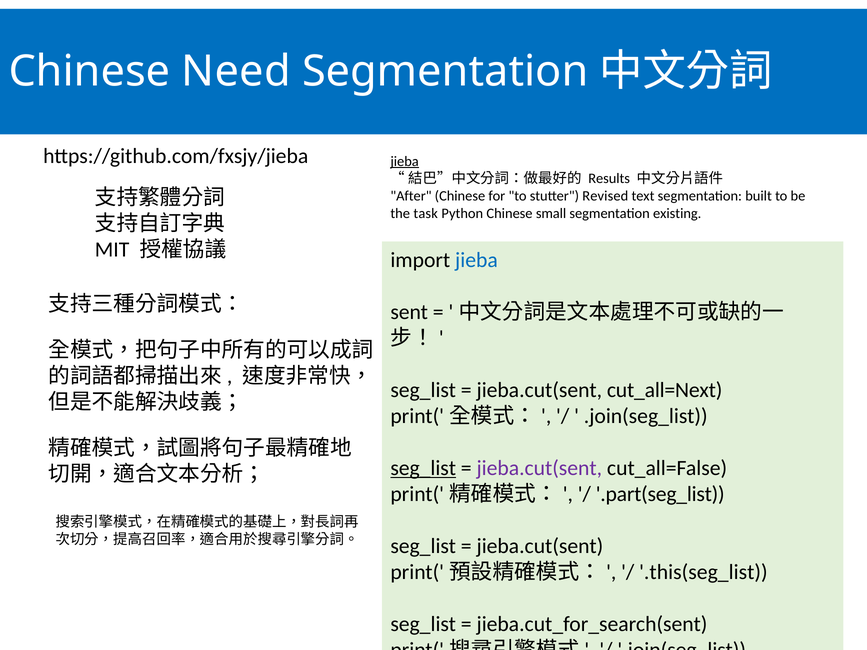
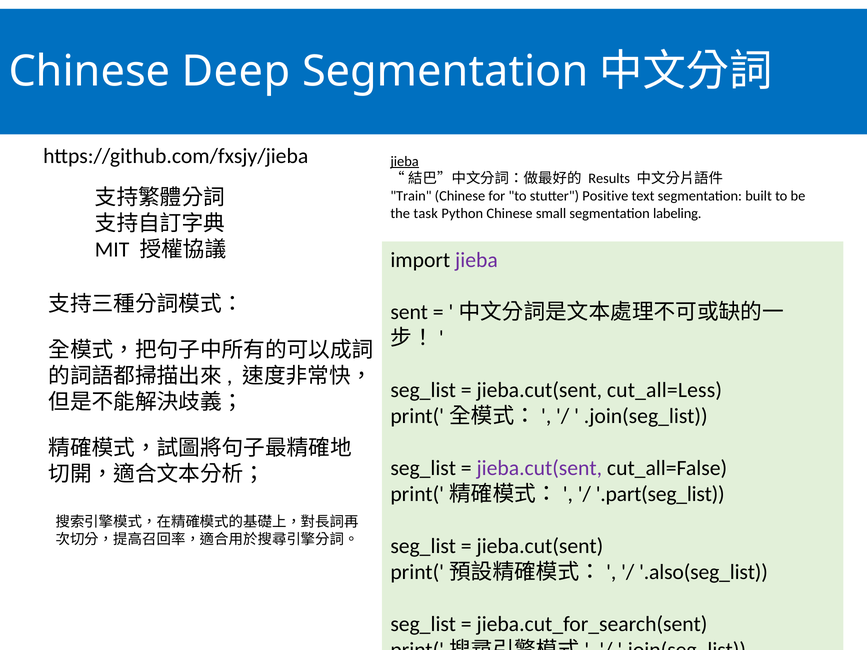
Need: Need -> Deep (236, 71)
After: After -> Train (411, 196)
Revised: Revised -> Positive (605, 196)
existing: existing -> labeling (677, 213)
jieba colour: blue -> purple (476, 260)
cut_all=Next: cut_all=Next -> cut_all=Less (664, 390)
seg_list underline: present -> none (423, 468)
.this(seg_list: .this(seg_list -> .also(seg_list (704, 572)
